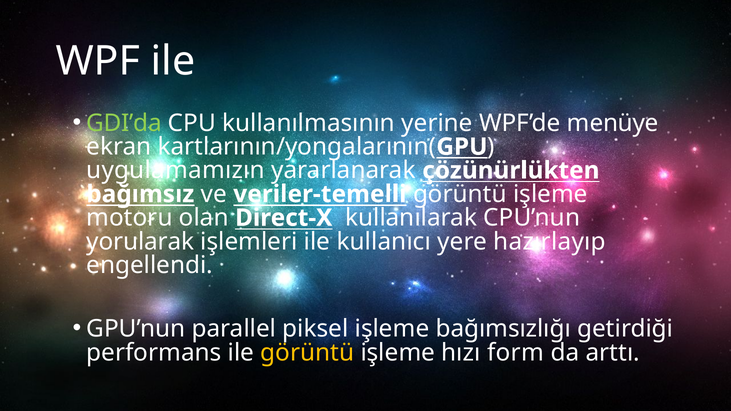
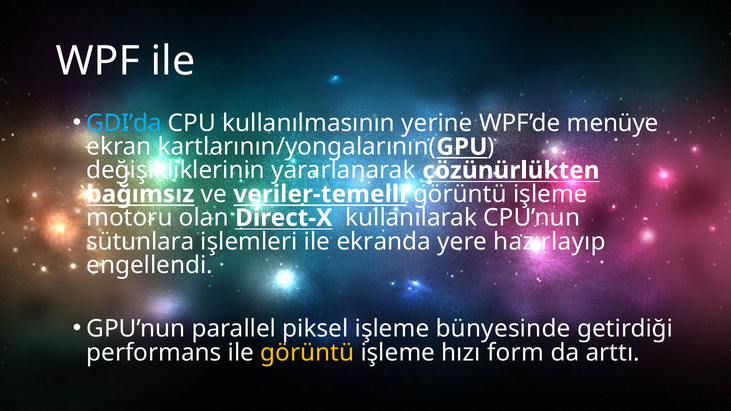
GDI’da colour: light green -> light blue (124, 123)
uygulamamızın: uygulamamızın -> değişikliklerinin (176, 171)
yorularak: yorularak -> sütunlara (140, 242)
kullanıcı: kullanıcı -> ekranda (384, 242)
bağımsızlığı: bağımsızlığı -> bünyesinde (503, 329)
